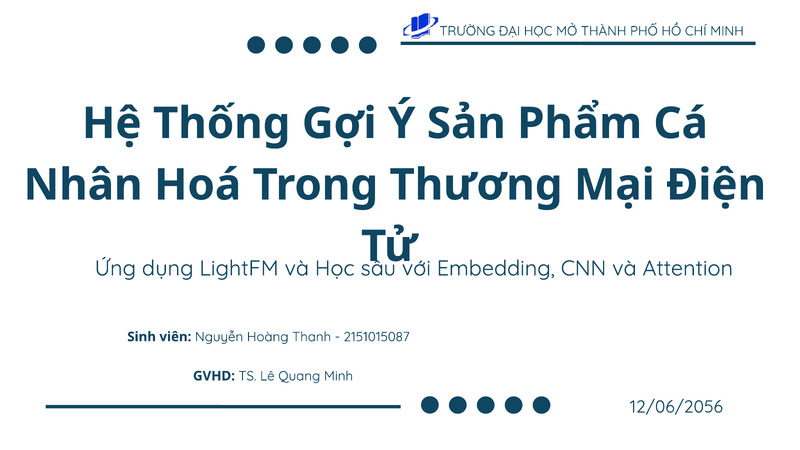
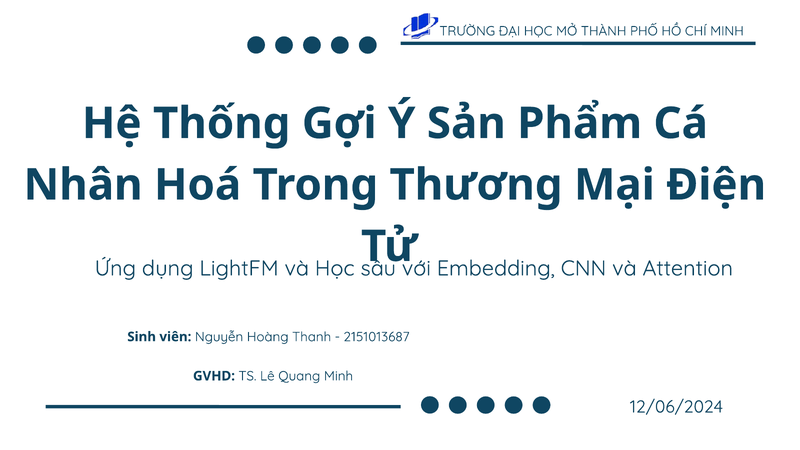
2151015087: 2151015087 -> 2151013687 (377, 337)
12/06/2056: 12/06/2056 -> 12/06/2024 (676, 407)
